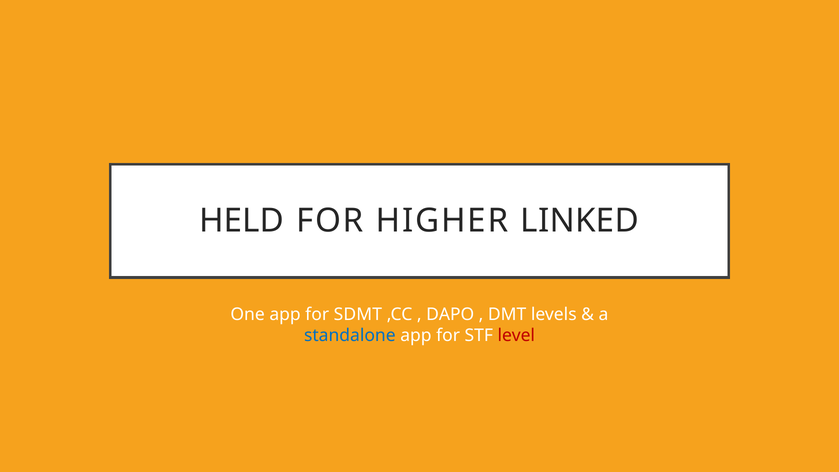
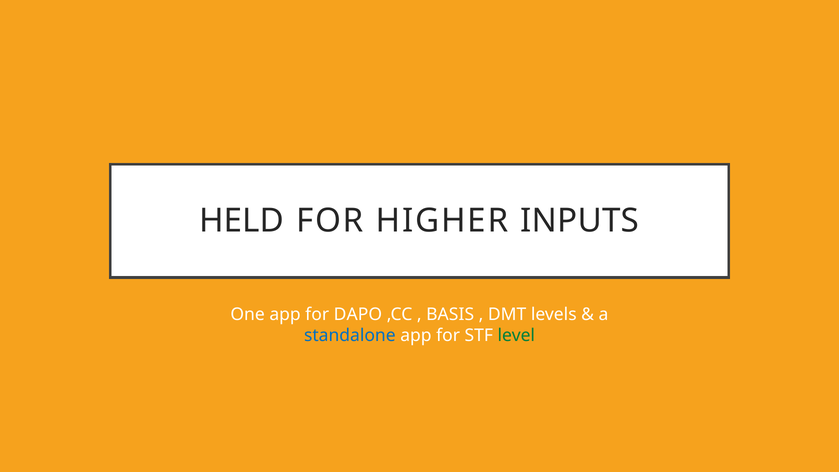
LINKED: LINKED -> INPUTS (580, 221)
SDMT: SDMT -> DAPO (358, 314)
DAPO: DAPO -> BASIS (450, 314)
level colour: red -> green (516, 335)
